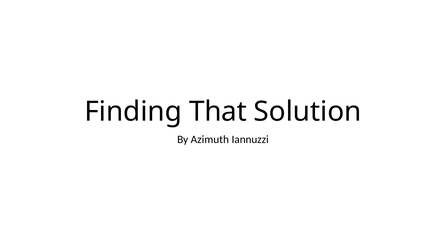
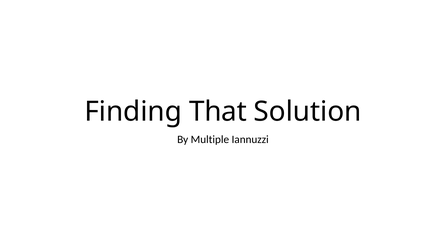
Azimuth: Azimuth -> Multiple (210, 139)
